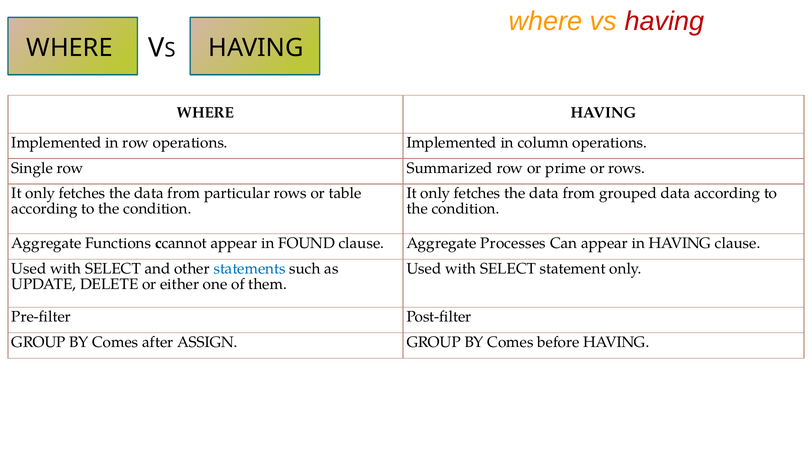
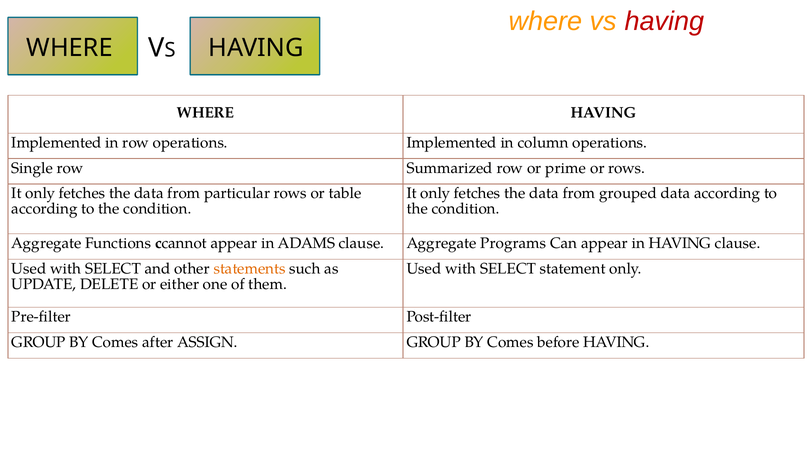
FOUND: FOUND -> ADAMS (307, 244)
Processes: Processes -> Programs (513, 244)
statements colour: blue -> orange (250, 269)
